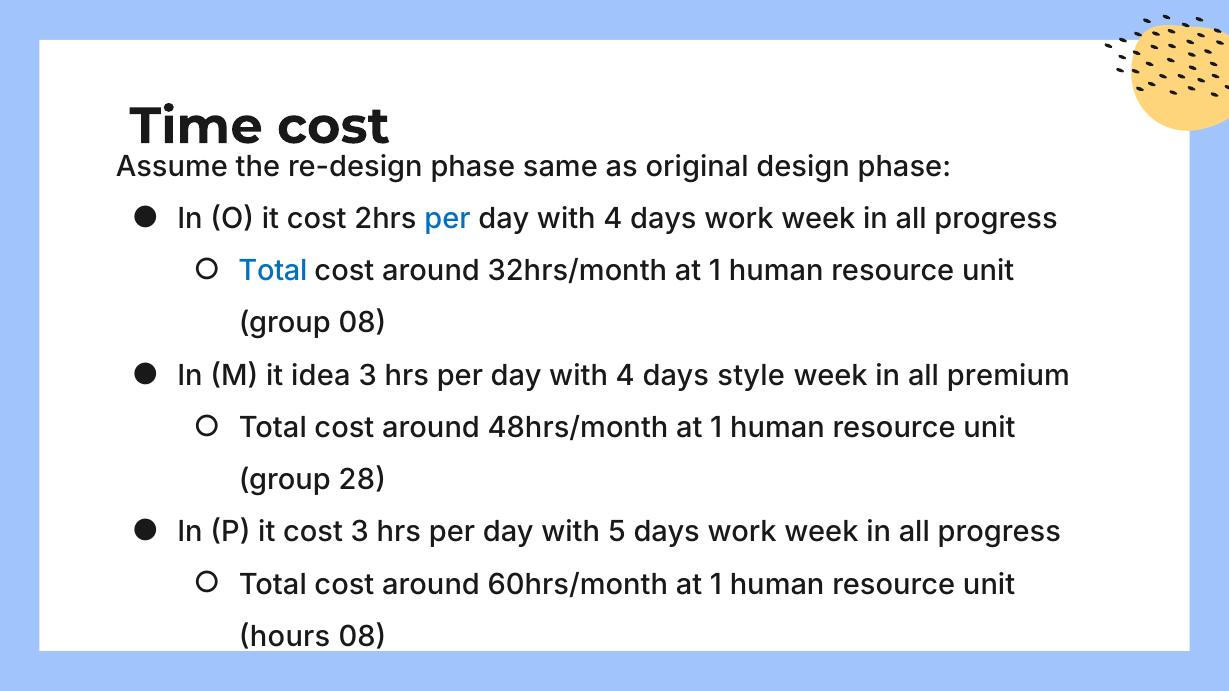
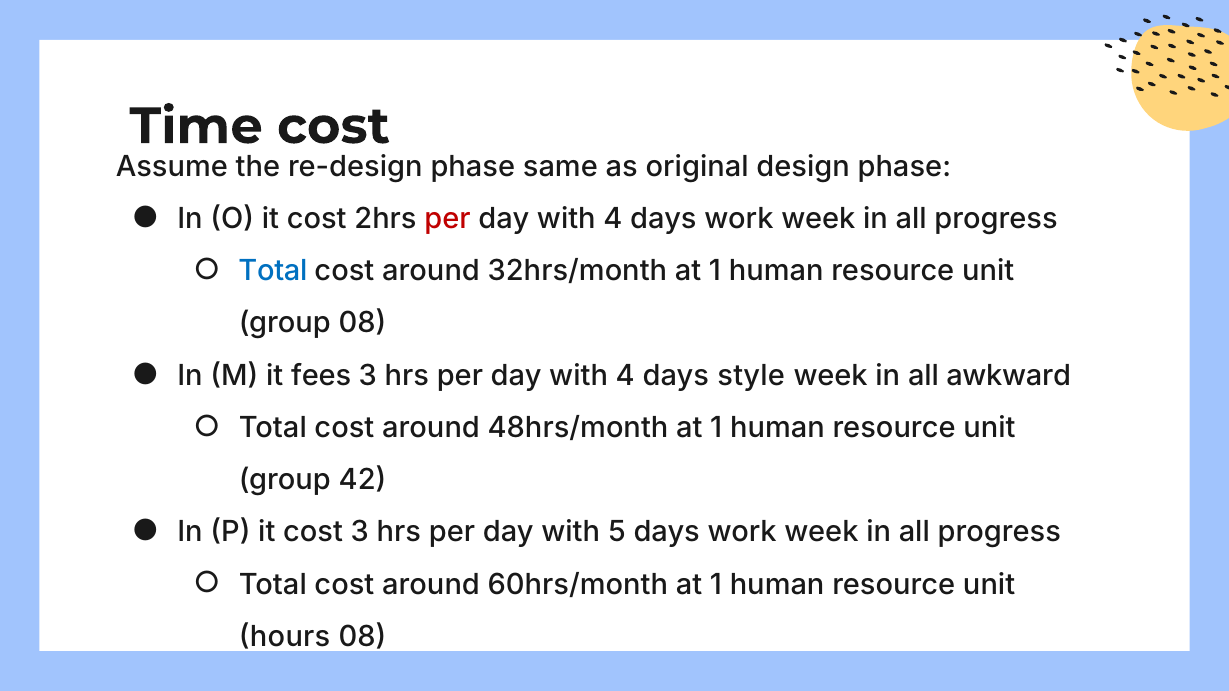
per colour: blue -> red (447, 219)
idea: idea -> fees (321, 376)
premium: premium -> awkward (1009, 376)
28: 28 -> 42 (363, 480)
